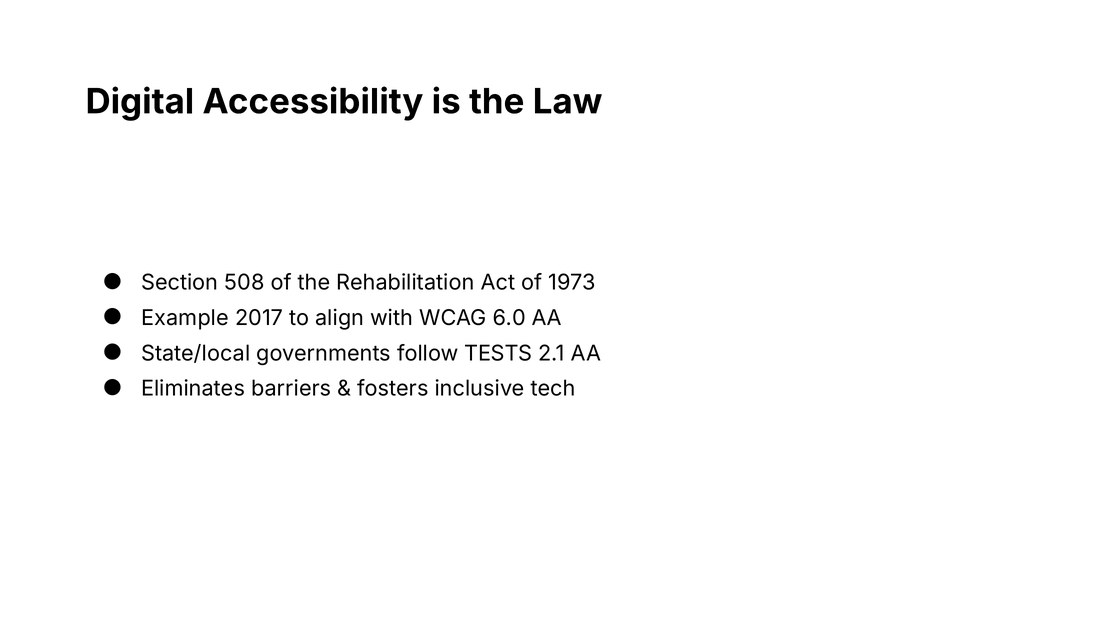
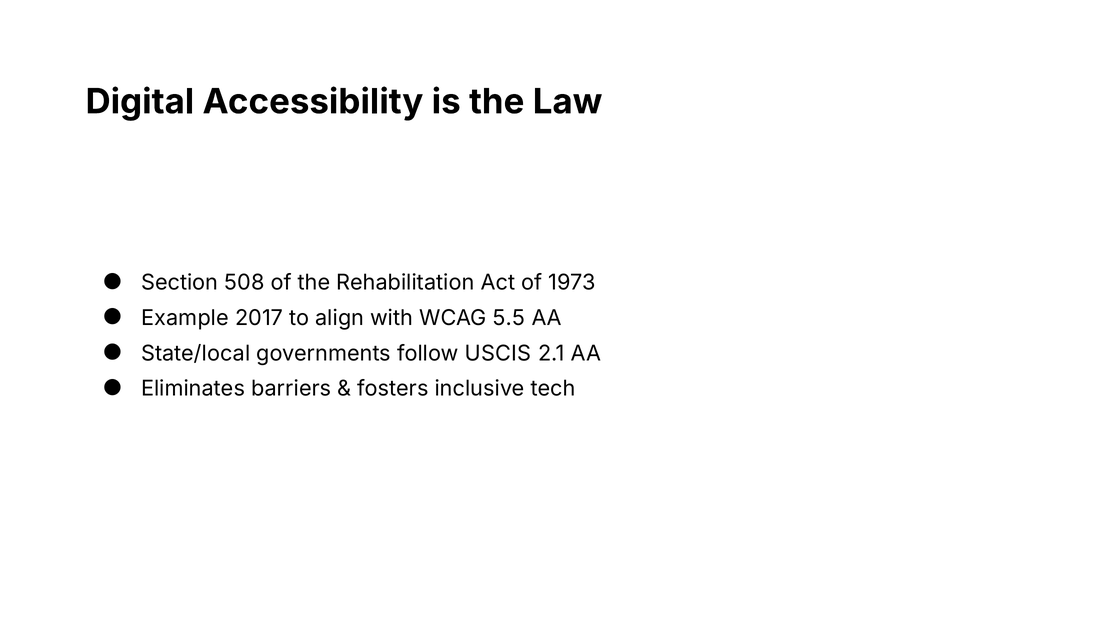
6.0: 6.0 -> 5.5 (509, 318)
TESTS: TESTS -> USCIS (498, 354)
